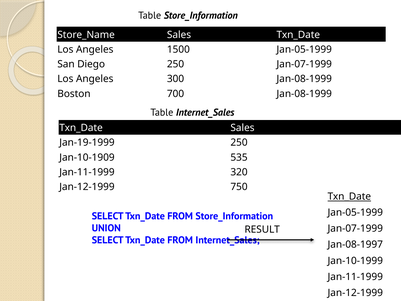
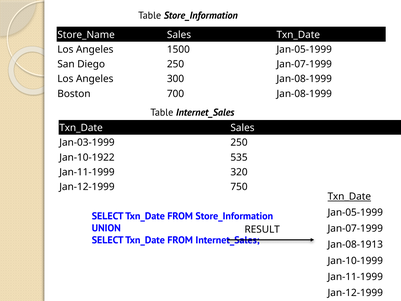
Jan-19-1999: Jan-19-1999 -> Jan-03-1999 (87, 142)
Jan-10-1909: Jan-10-1909 -> Jan-10-1922 (87, 157)
Jan-08-1997: Jan-08-1997 -> Jan-08-1913 (355, 244)
